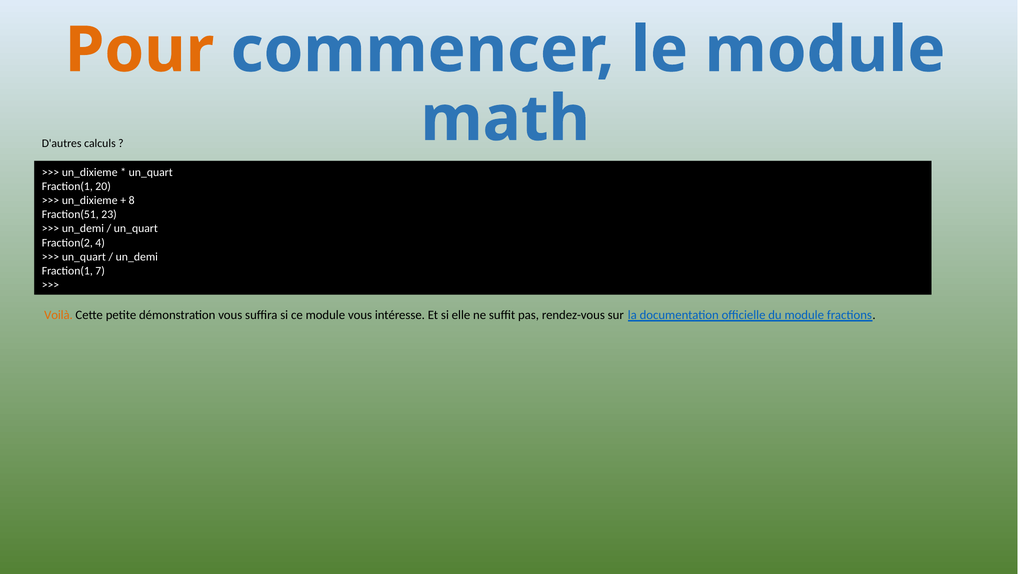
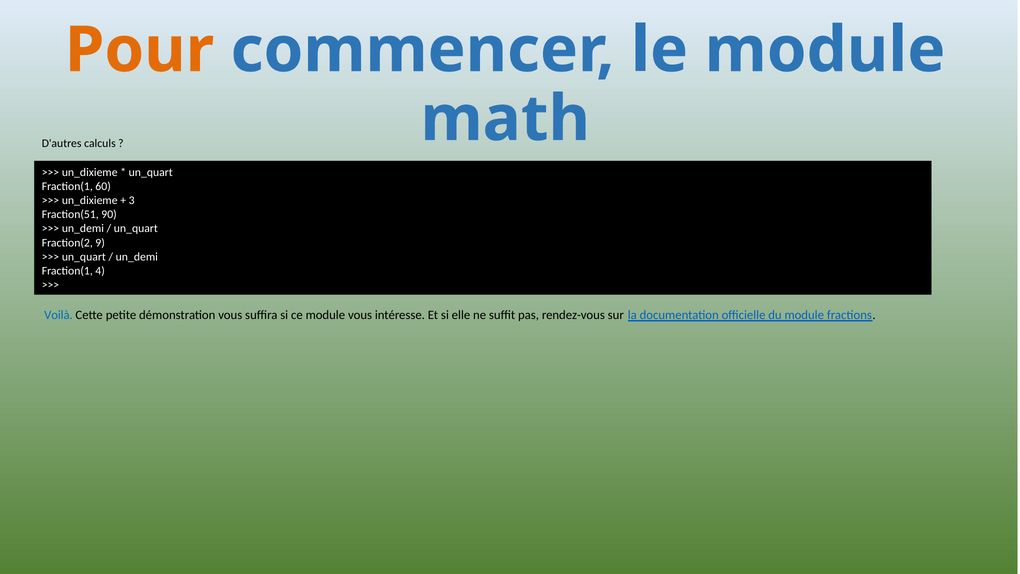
20: 20 -> 60 (103, 186)
8: 8 -> 3 (132, 200)
23: 23 -> 90 (109, 214)
4: 4 -> 9 (100, 243)
7: 7 -> 4 (100, 271)
Voilà colour: orange -> blue (58, 315)
